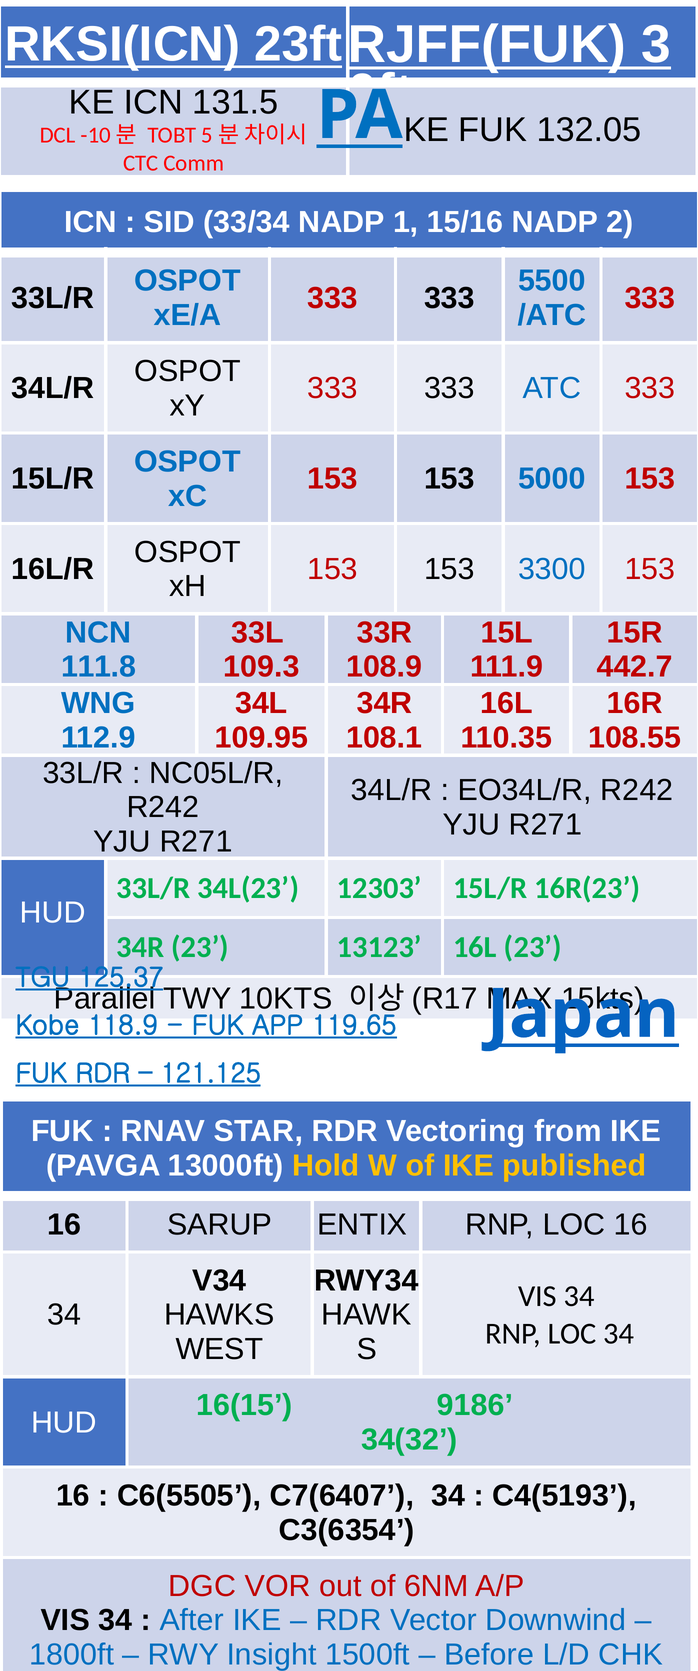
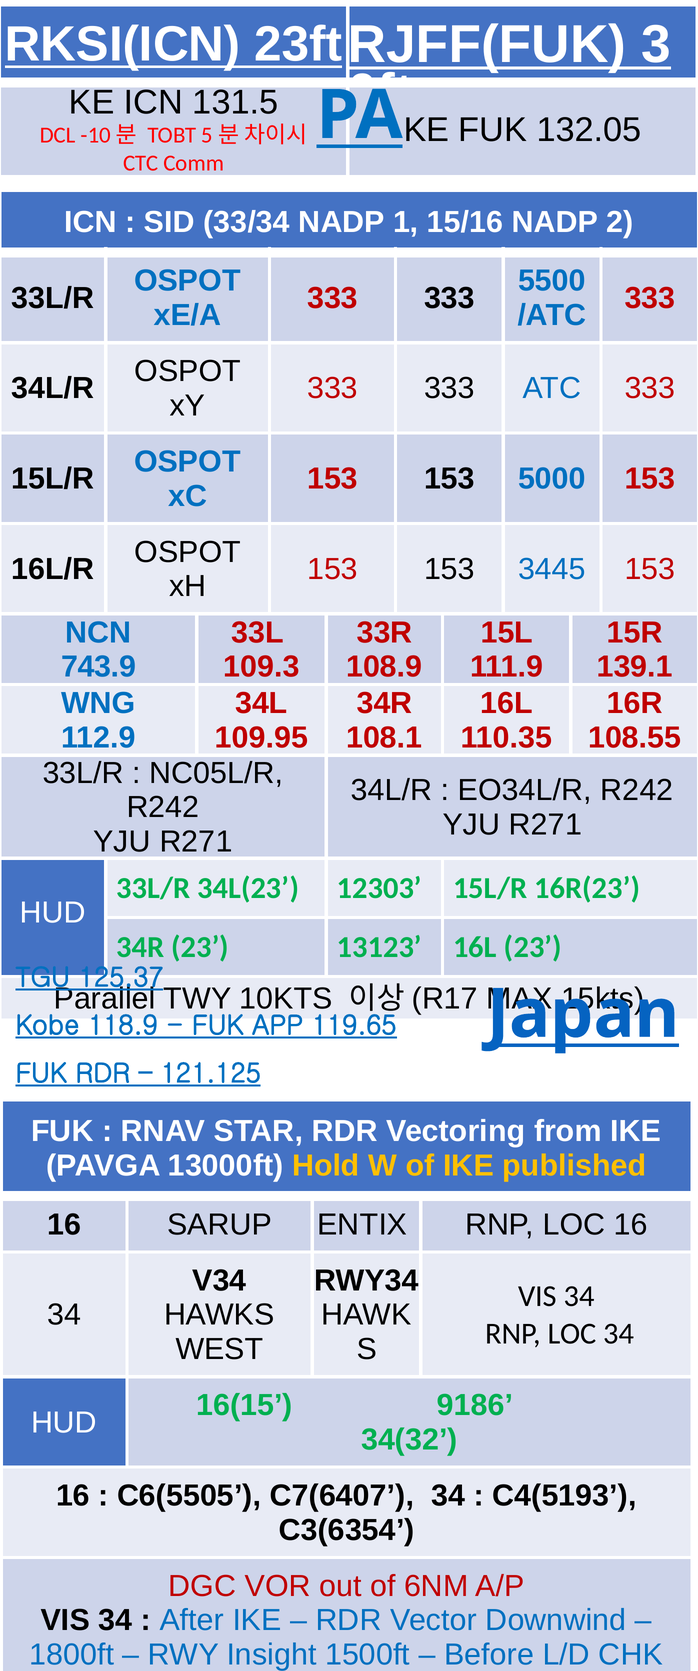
3300: 3300 -> 3445 (552, 569)
111.8: 111.8 -> 743.9 (98, 666)
442.7: 442.7 -> 139.1 (635, 666)
